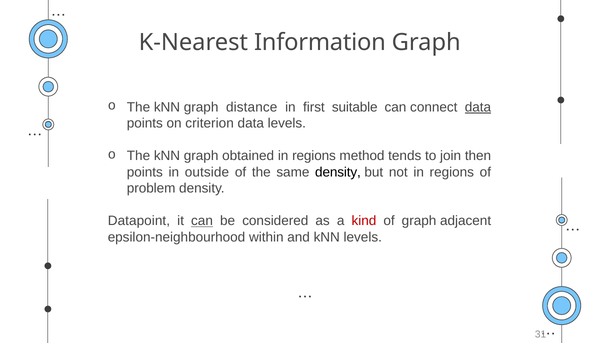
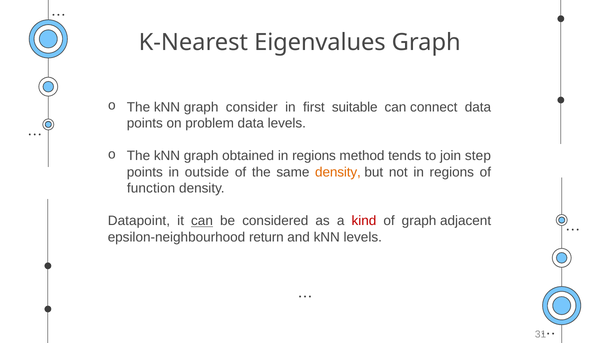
Information: Information -> Eigenvalues (320, 43)
distance: distance -> consider (252, 107)
data underline: present -> none (478, 107)
criterion: criterion -> problem (210, 123)
then: then -> step (478, 156)
density colour: black -> orange (338, 172)
problem: problem -> function (151, 188)
within: within -> return (266, 237)
